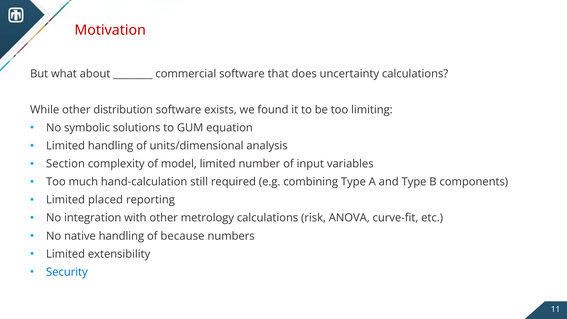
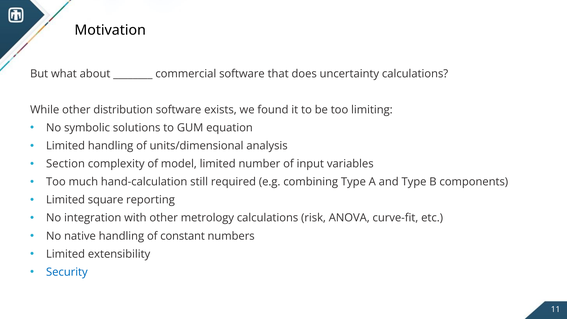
Motivation colour: red -> black (110, 30)
placed: placed -> square (106, 200)
because: because -> constant (183, 236)
